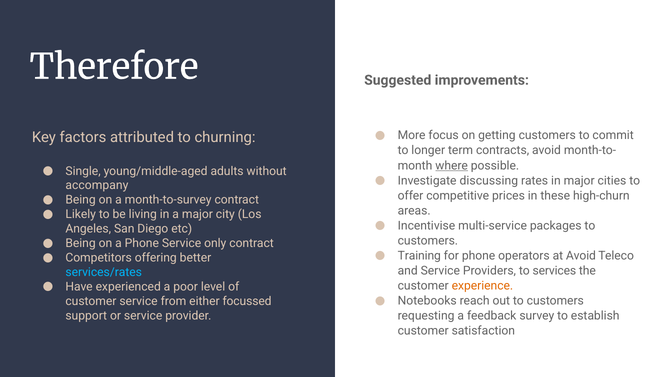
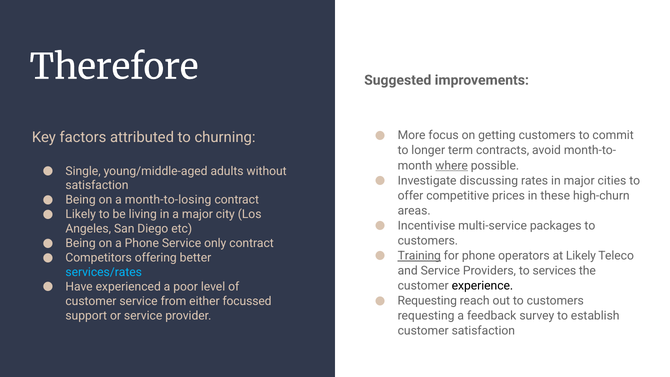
accompany: accompany -> satisfaction (97, 185)
month-to-survey: month-to-survey -> month-to-losing (168, 200)
Training underline: none -> present (419, 256)
at Avoid: Avoid -> Likely (581, 256)
experience colour: orange -> black (482, 286)
Notebooks: Notebooks -> Requesting (427, 301)
